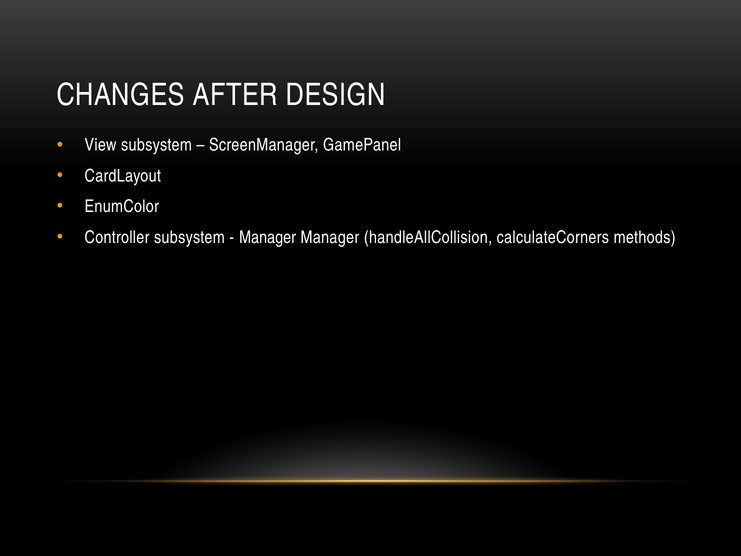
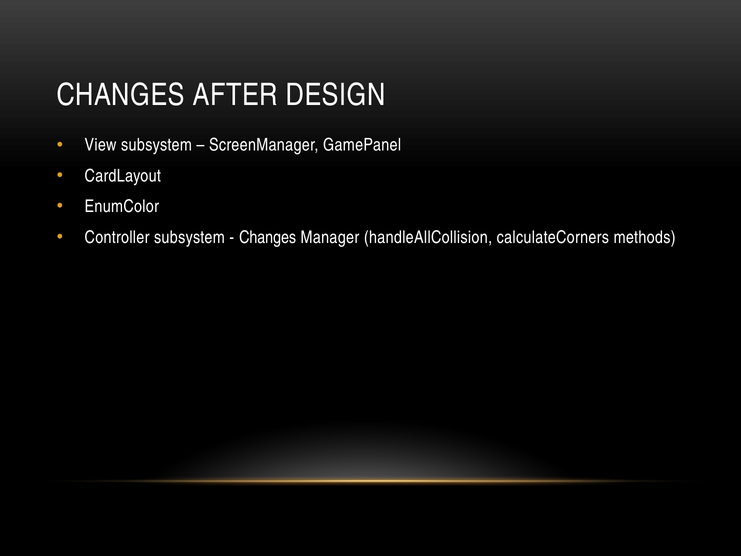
Manager: Manager -> Changes (268, 237)
